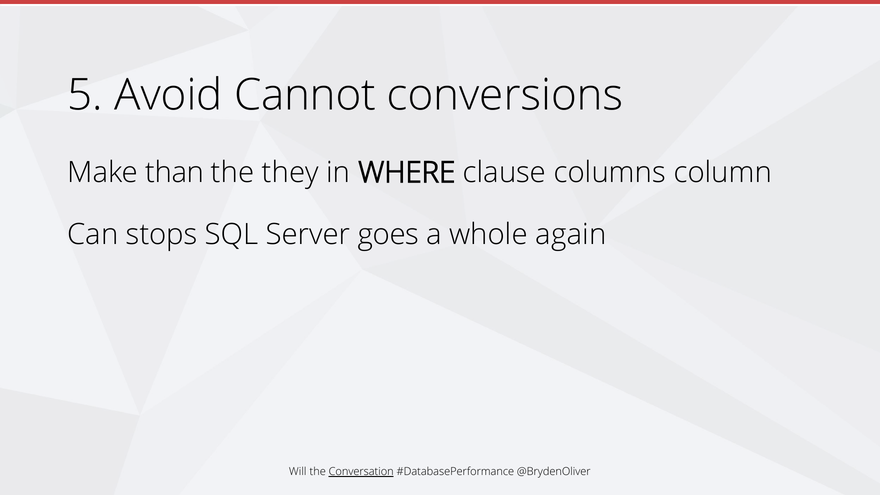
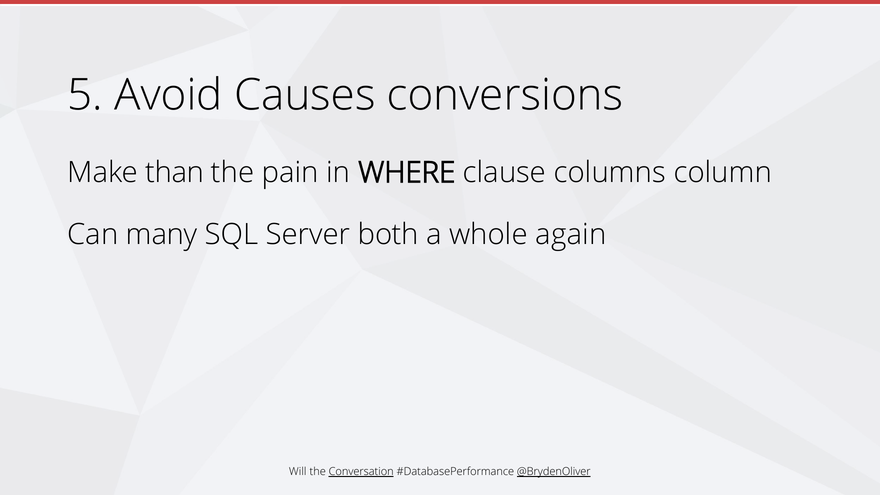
Cannot: Cannot -> Causes (305, 95)
they: they -> pain (290, 173)
stops: stops -> many (162, 235)
goes: goes -> both (388, 235)
@BrydenOliver underline: none -> present (554, 472)
